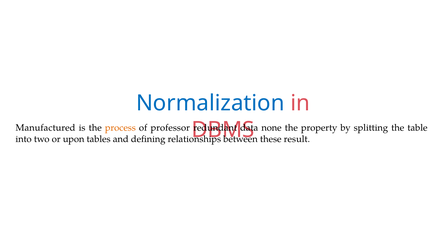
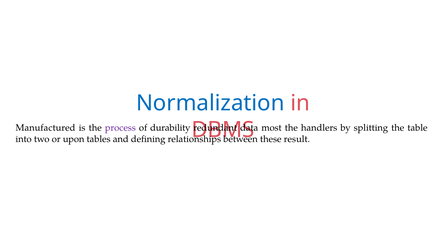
process colour: orange -> purple (120, 128)
professor: professor -> durability (170, 128)
none: none -> most (272, 128)
property: property -> handlers (319, 128)
